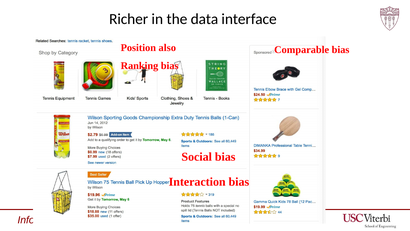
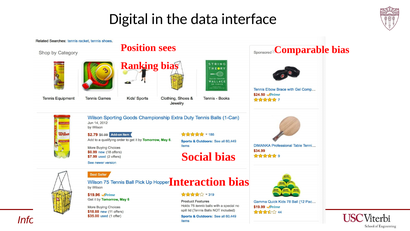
Richer: Richer -> Digital (129, 19)
also: also -> sees (167, 48)
